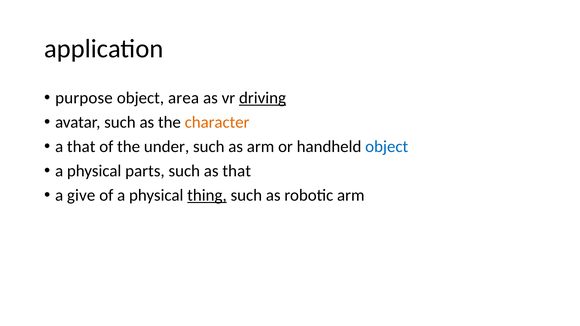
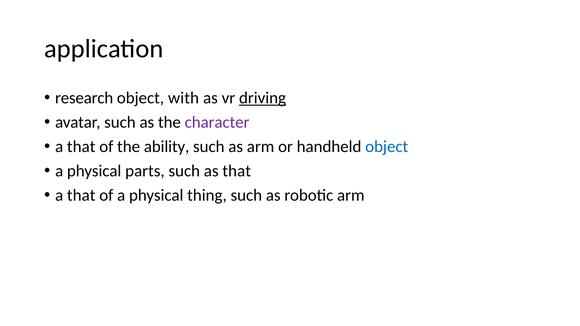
purpose: purpose -> research (84, 98)
area: area -> with (184, 98)
character colour: orange -> purple (217, 122)
under: under -> ability (167, 147)
give: give -> that (81, 195)
thing underline: present -> none (207, 195)
